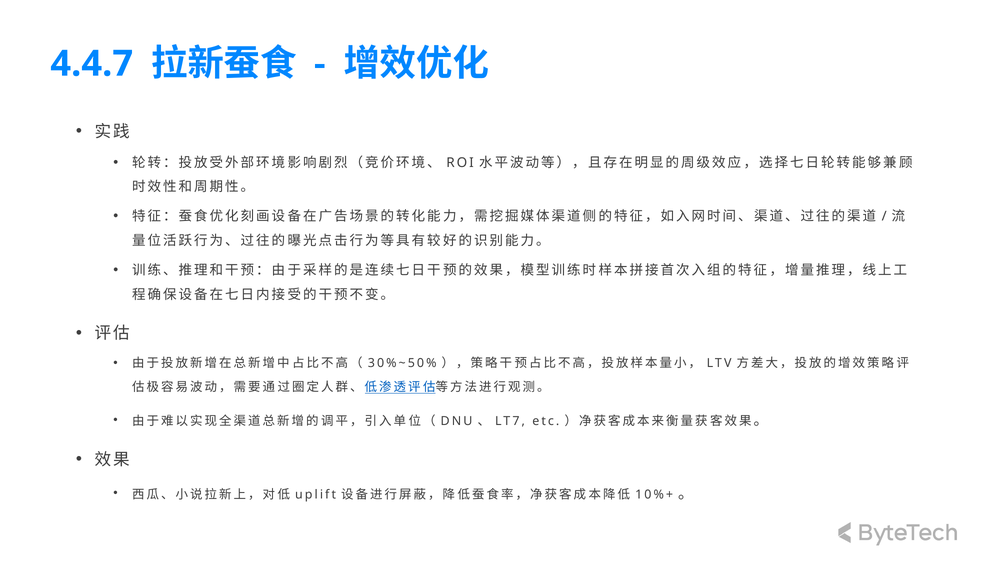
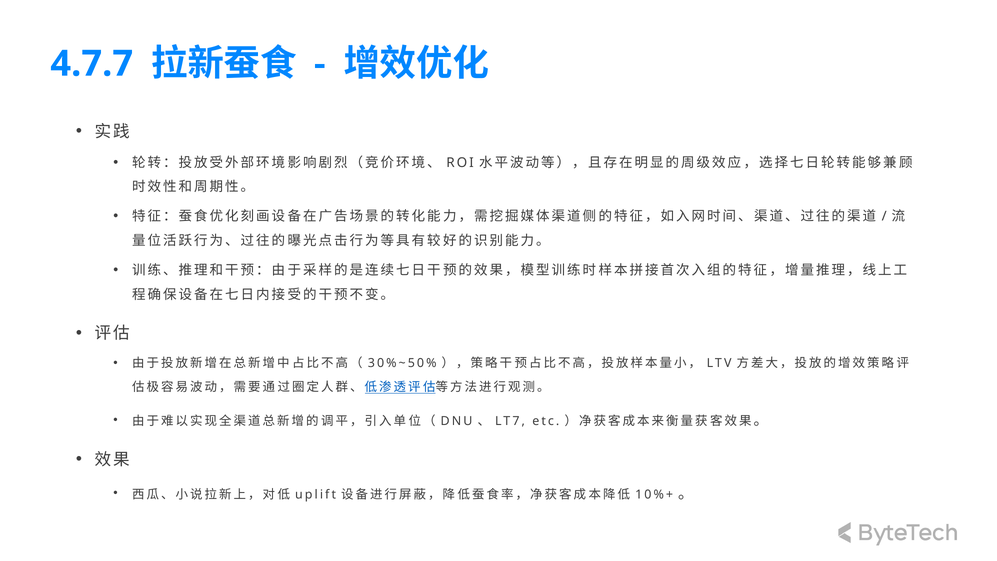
4.4.7: 4.4.7 -> 4.7.7 (92, 64)
